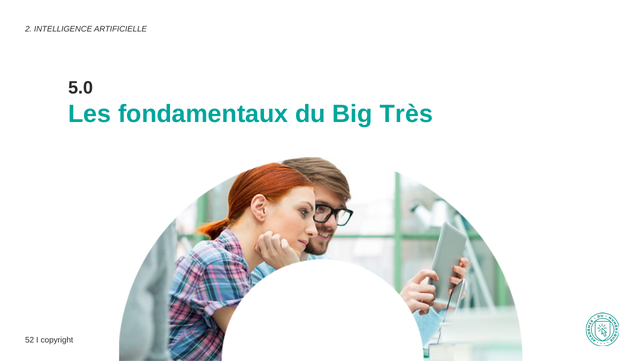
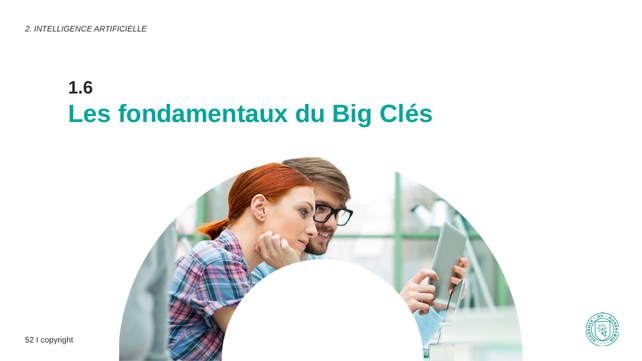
5.0: 5.0 -> 1.6 (81, 88)
Très: Très -> Clés (406, 114)
